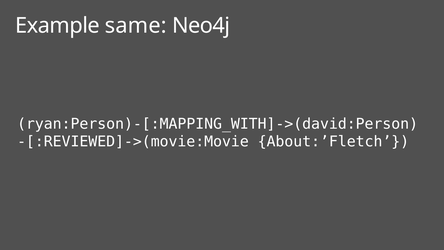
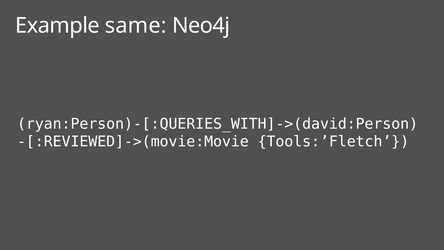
ryan:Person)-[:MAPPING_WITH]->(david:Person: ryan:Person)-[:MAPPING_WITH]->(david:Person -> ryan:Person)-[:QUERIES_WITH]->(david:Person (218, 124)
About:’Fletch: About:’Fletch -> Tools:’Fletch (333, 141)
